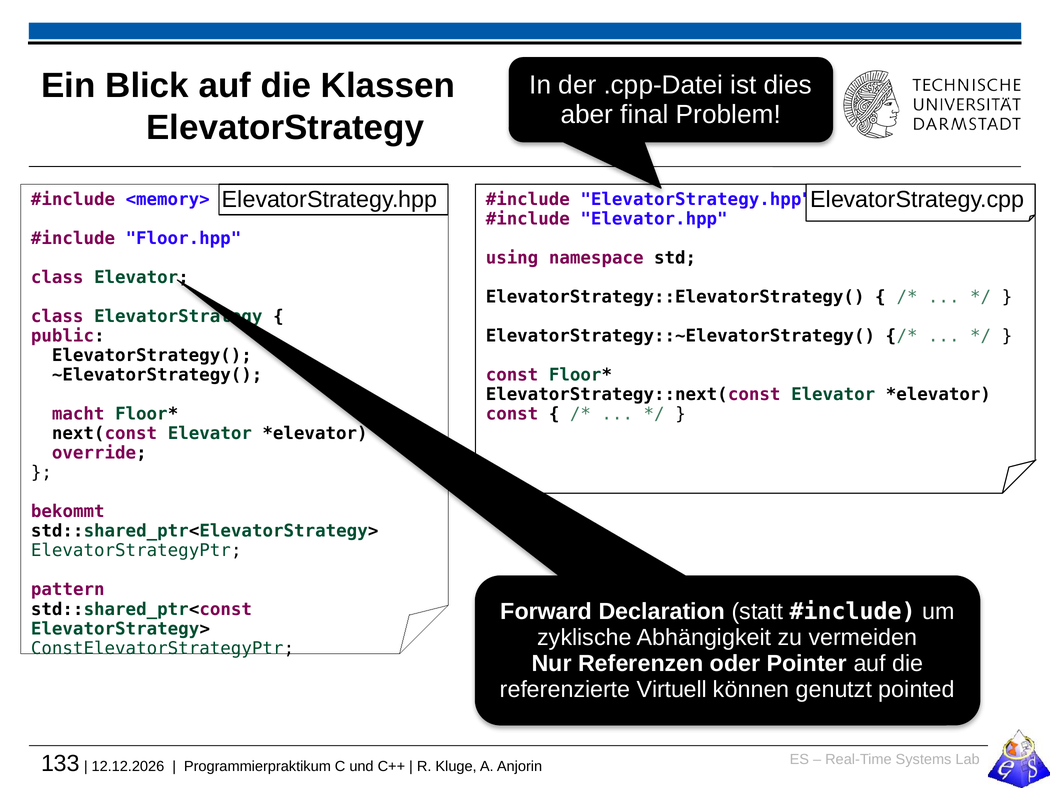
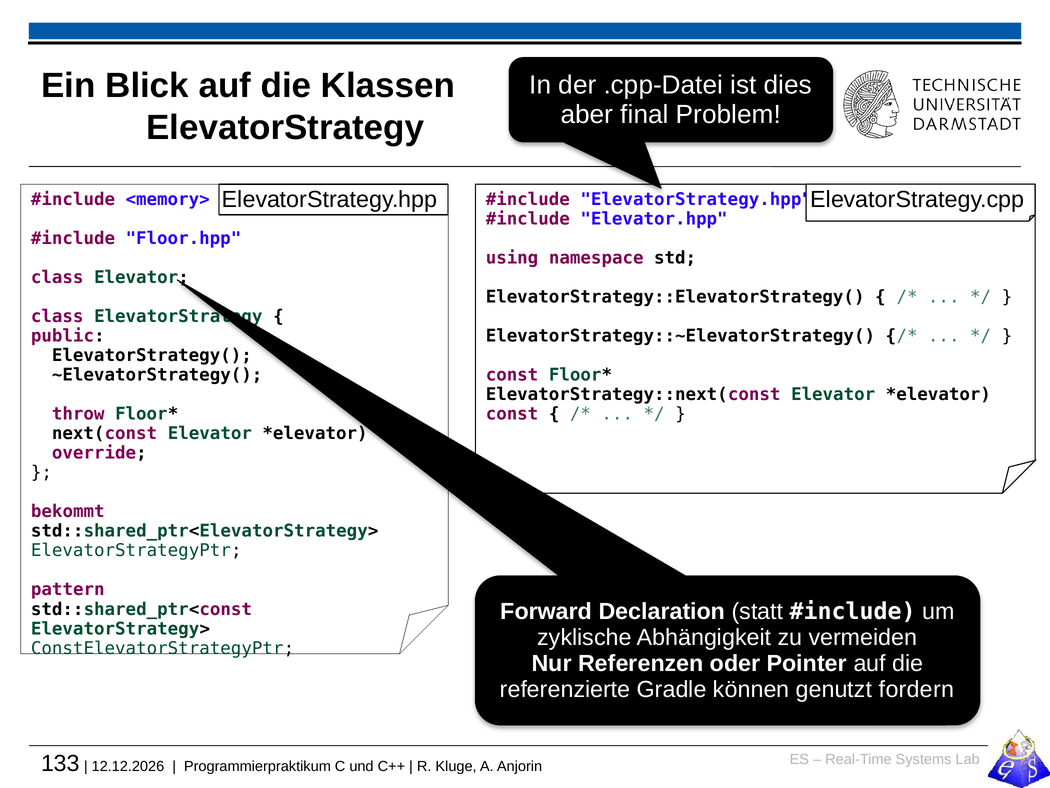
macht: macht -> throw (78, 414)
Virtuell: Virtuell -> Gradle (672, 689)
pointed: pointed -> fordern (917, 689)
